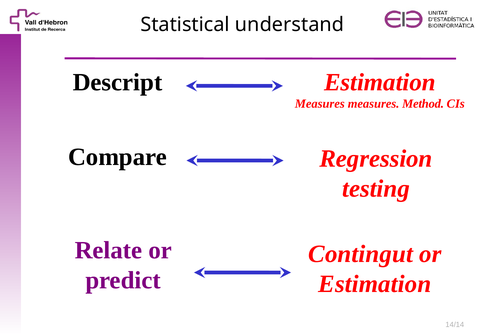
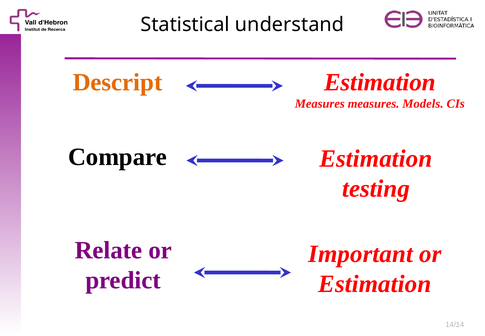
Descript colour: black -> orange (118, 82)
Method: Method -> Models (423, 104)
Regression: Regression -> Estimation (376, 159)
Contingut: Contingut -> Important (361, 254)
